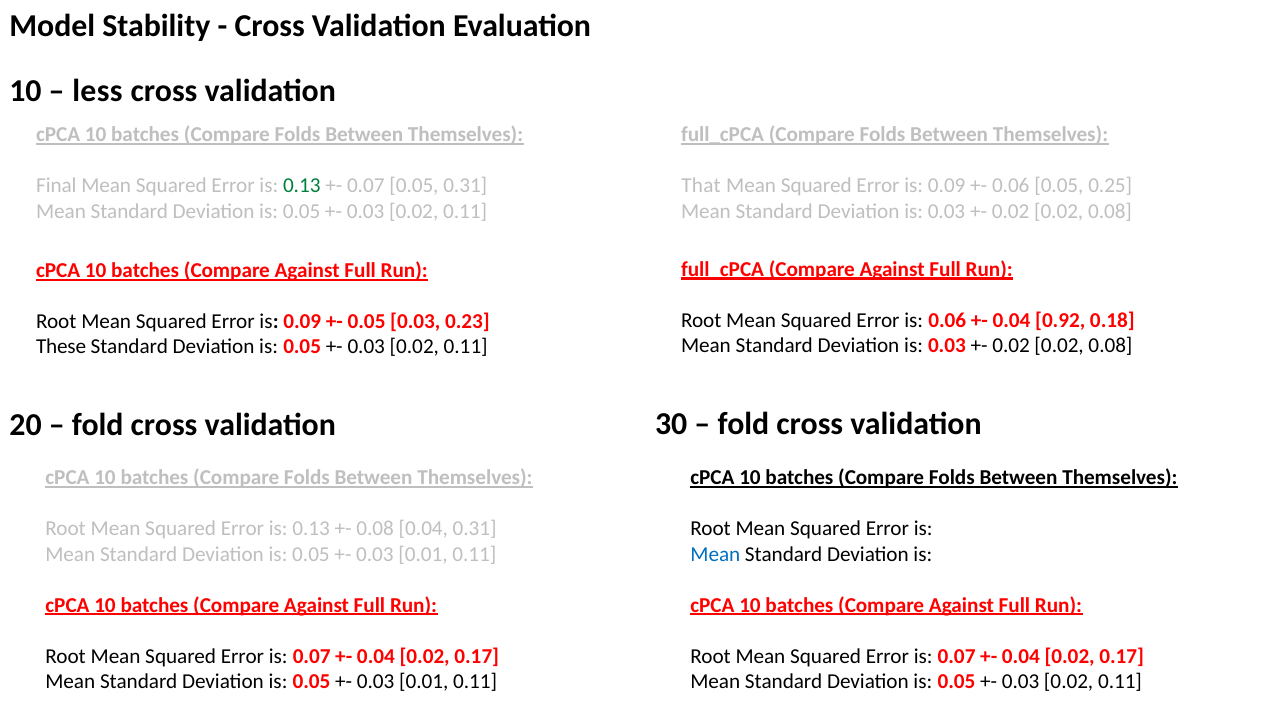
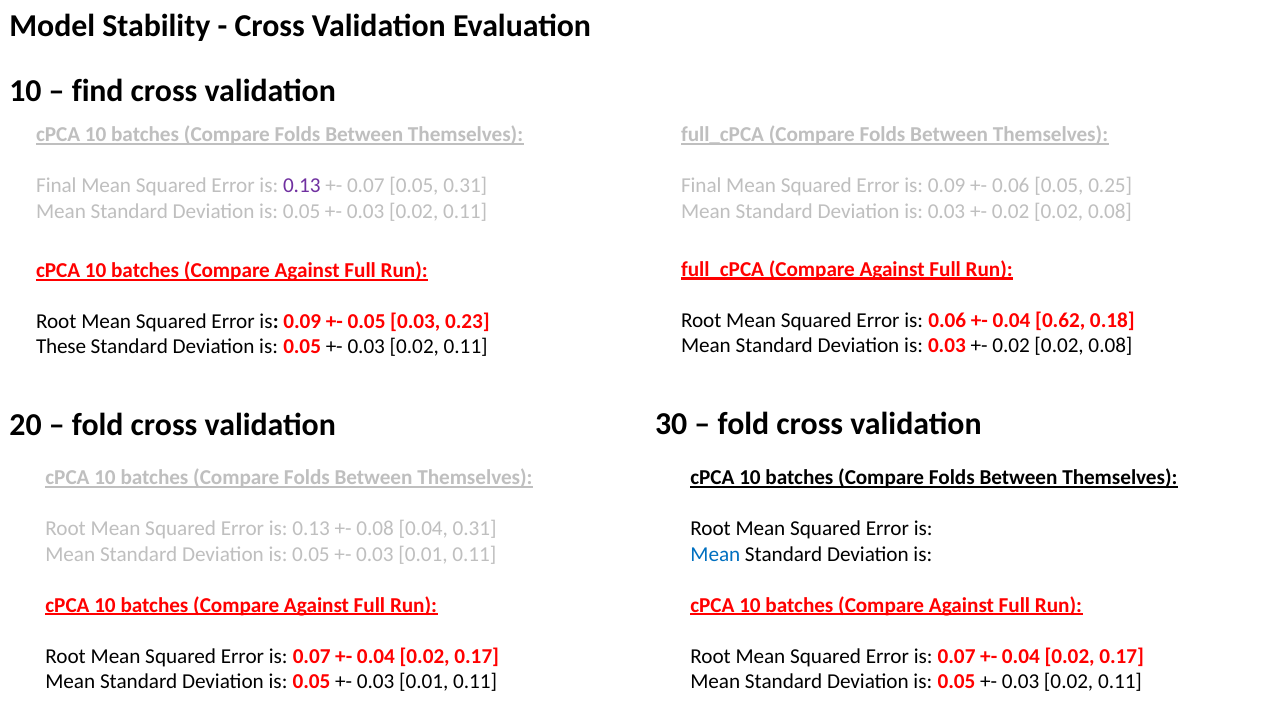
less: less -> find (98, 91)
0.13 colour: green -> purple (302, 186)
That: That -> Final (701, 186)
0.92: 0.92 -> 0.62 (1060, 320)
